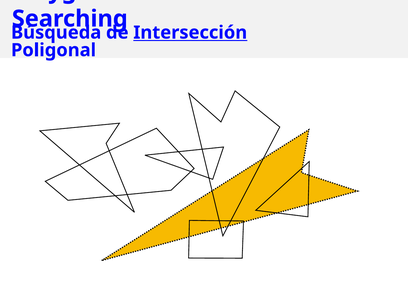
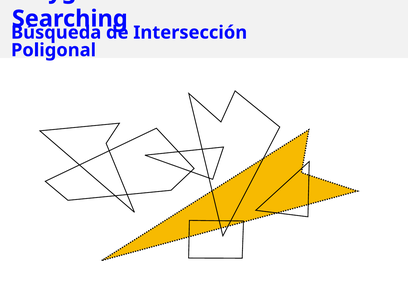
Intersección underline: present -> none (190, 33)
